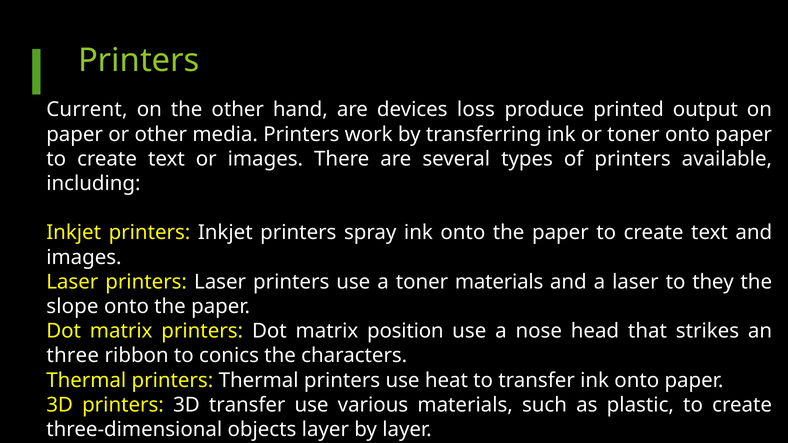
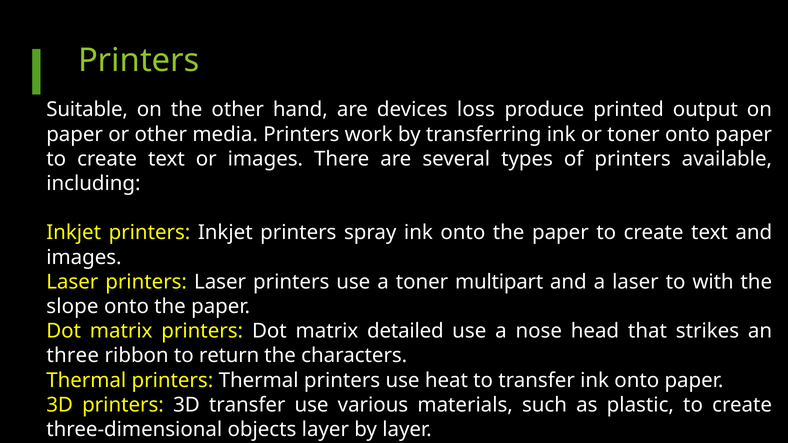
Current: Current -> Suitable (87, 110)
toner materials: materials -> multipart (499, 282)
they: they -> with (713, 282)
position: position -> detailed (405, 331)
conics: conics -> return (229, 356)
